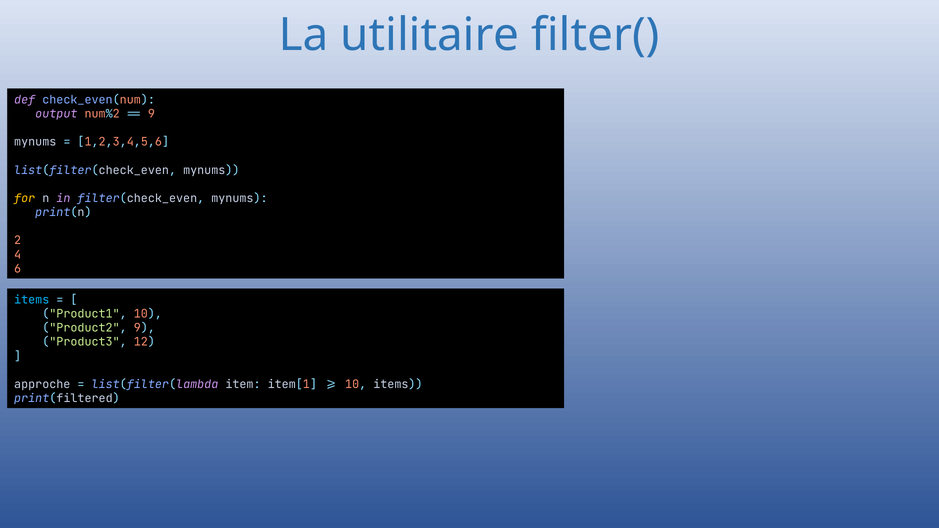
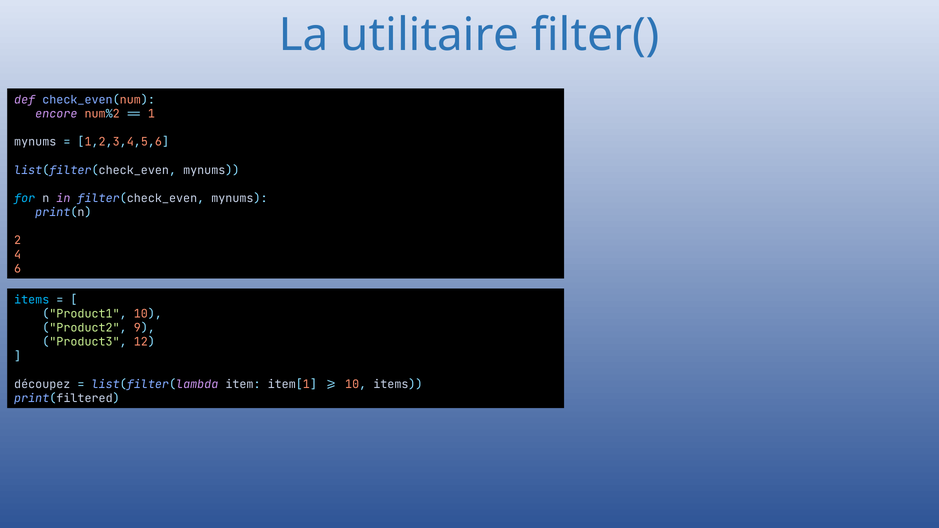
output: output -> encore (56, 114)
9: 9 -> 1 (151, 114)
for colour: yellow -> light blue (25, 198)
approche: approche -> découpez (42, 384)
